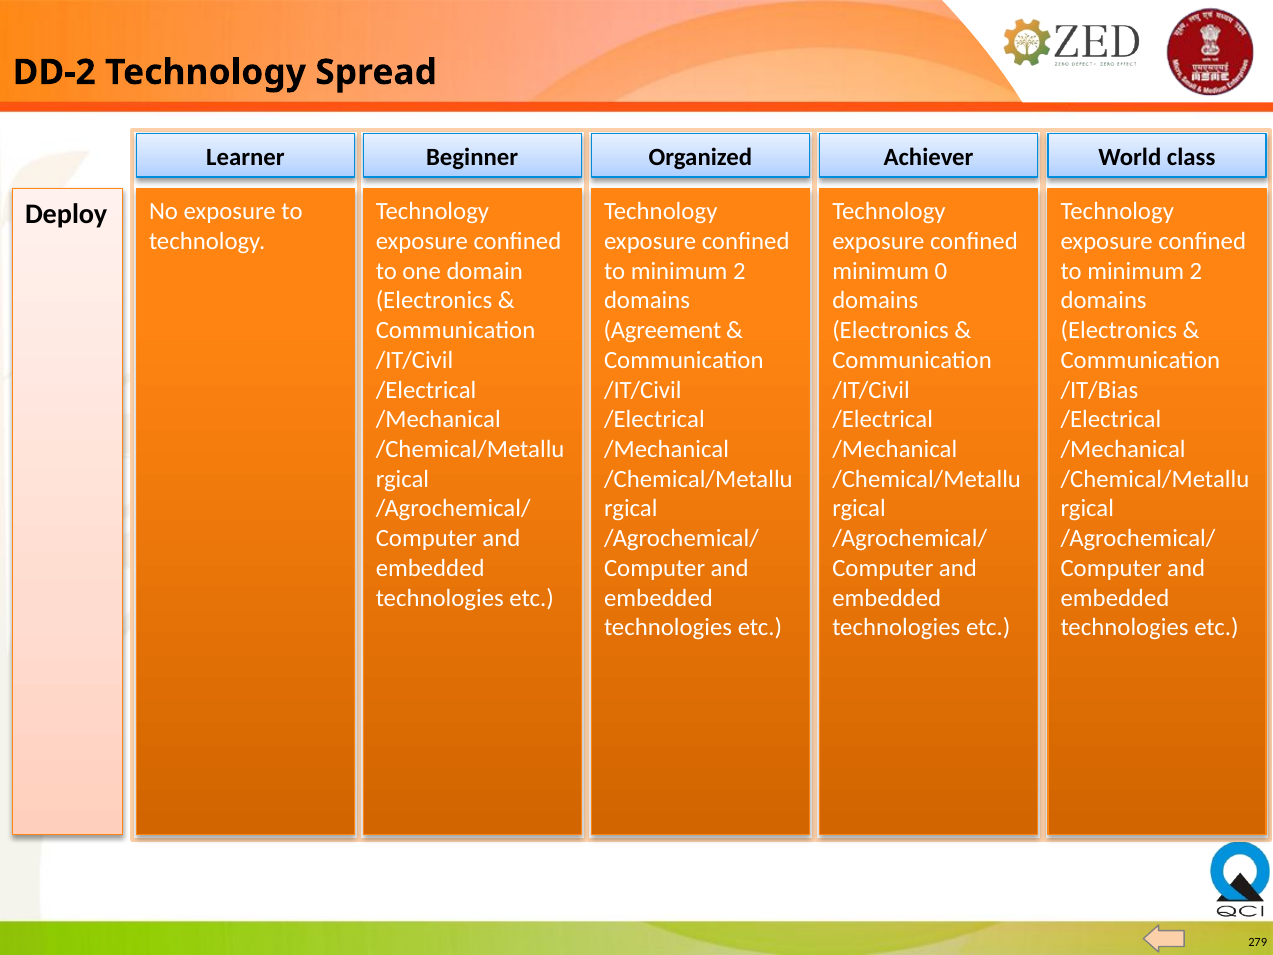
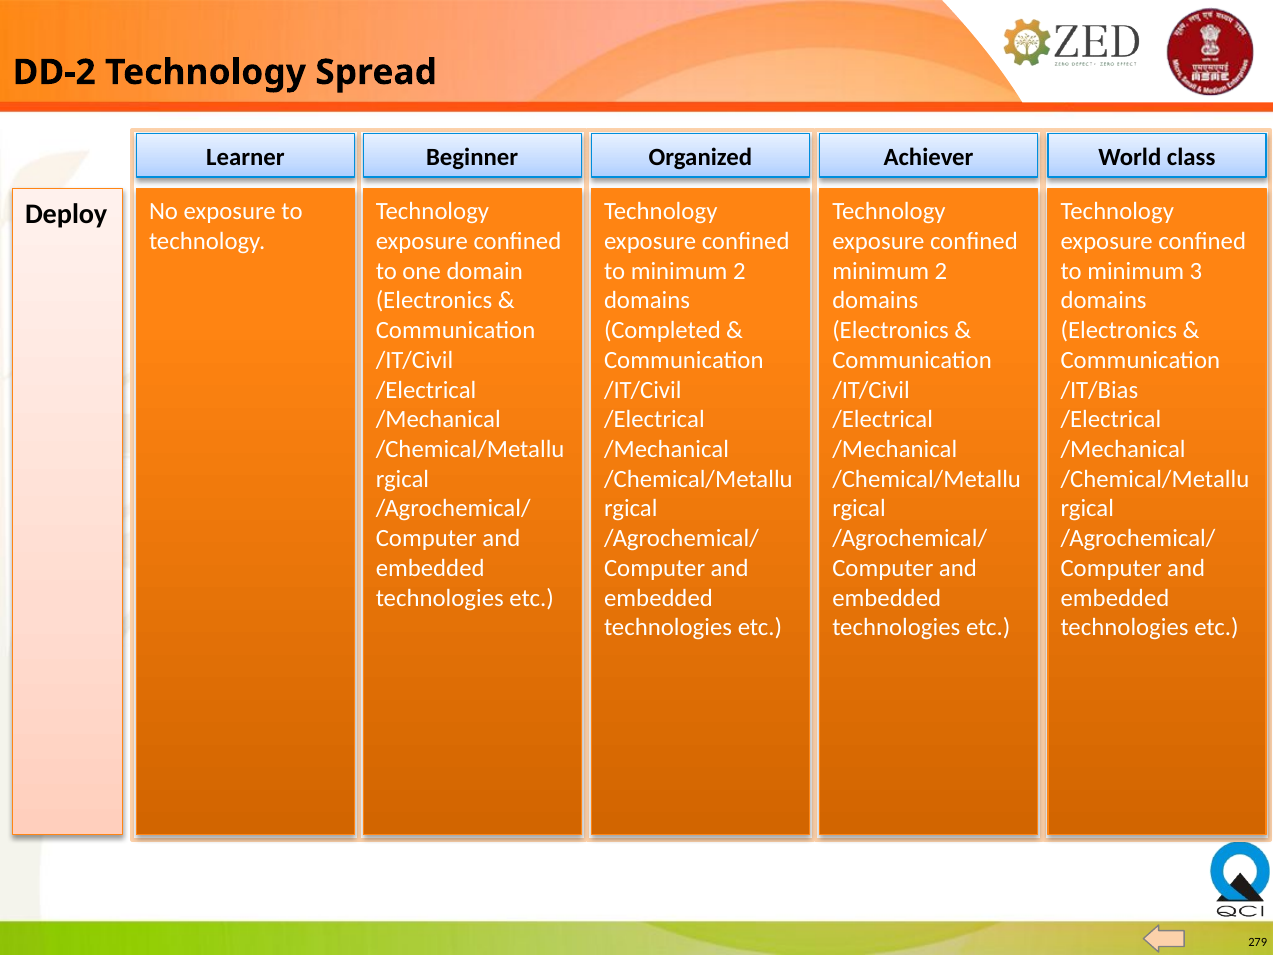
0: 0 -> 2 (941, 271)
2: 2 -> 3 (1196, 271)
Agreement: Agreement -> Completed (662, 330)
